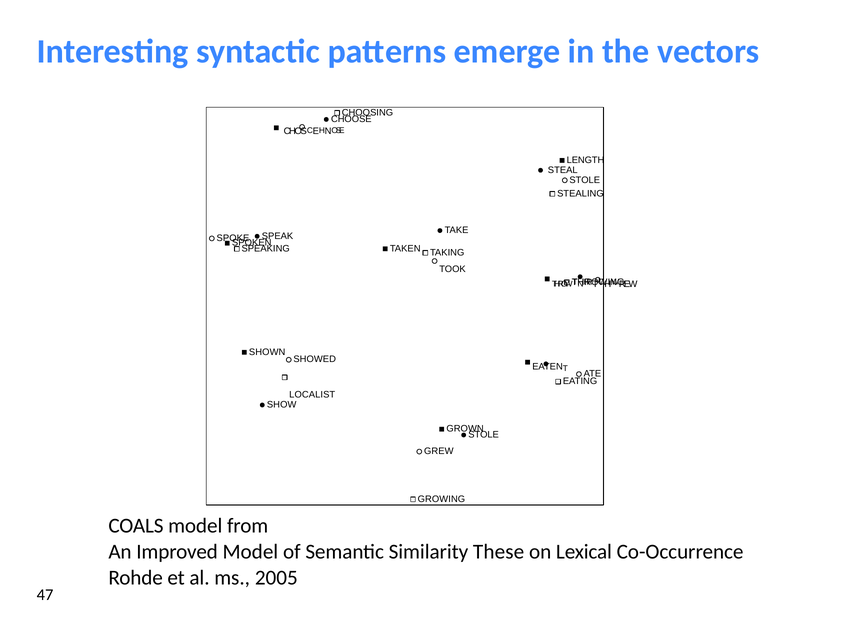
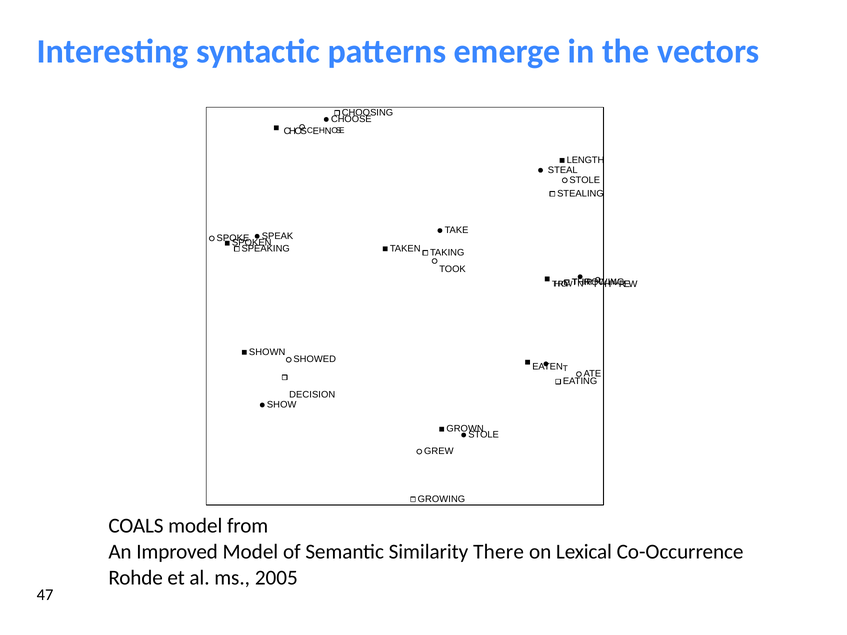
LOCALIST: LOCALIST -> DECISION (312, 395)
These: These -> There (499, 552)
